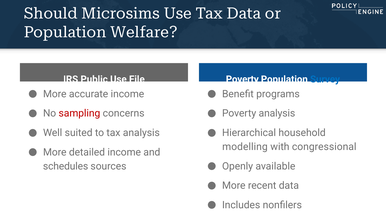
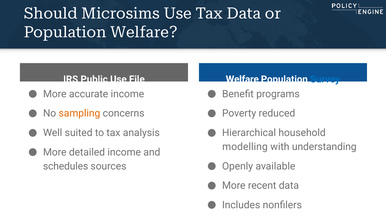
Poverty: Poverty -> Welfare (242, 79)
sampling colour: red -> orange (79, 113)
Poverty analysis: analysis -> reduced (277, 113)
congressional: congressional -> understanding (324, 147)
